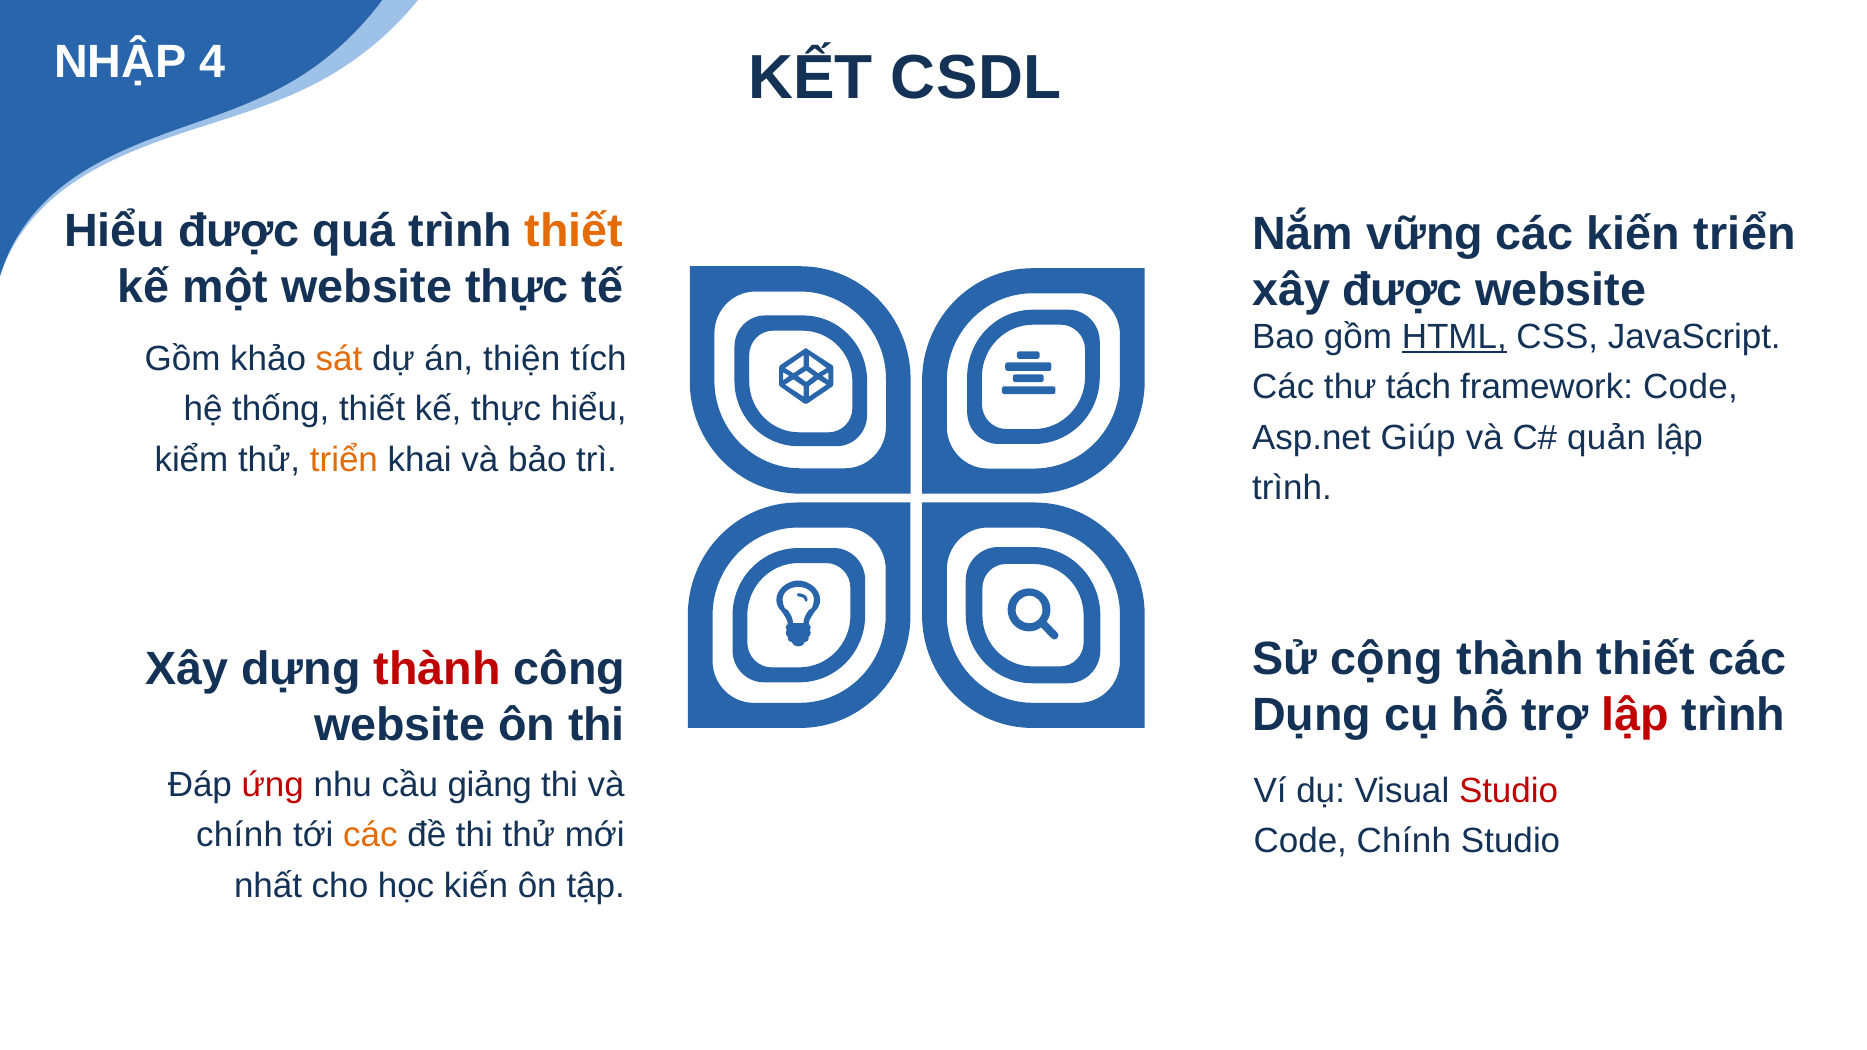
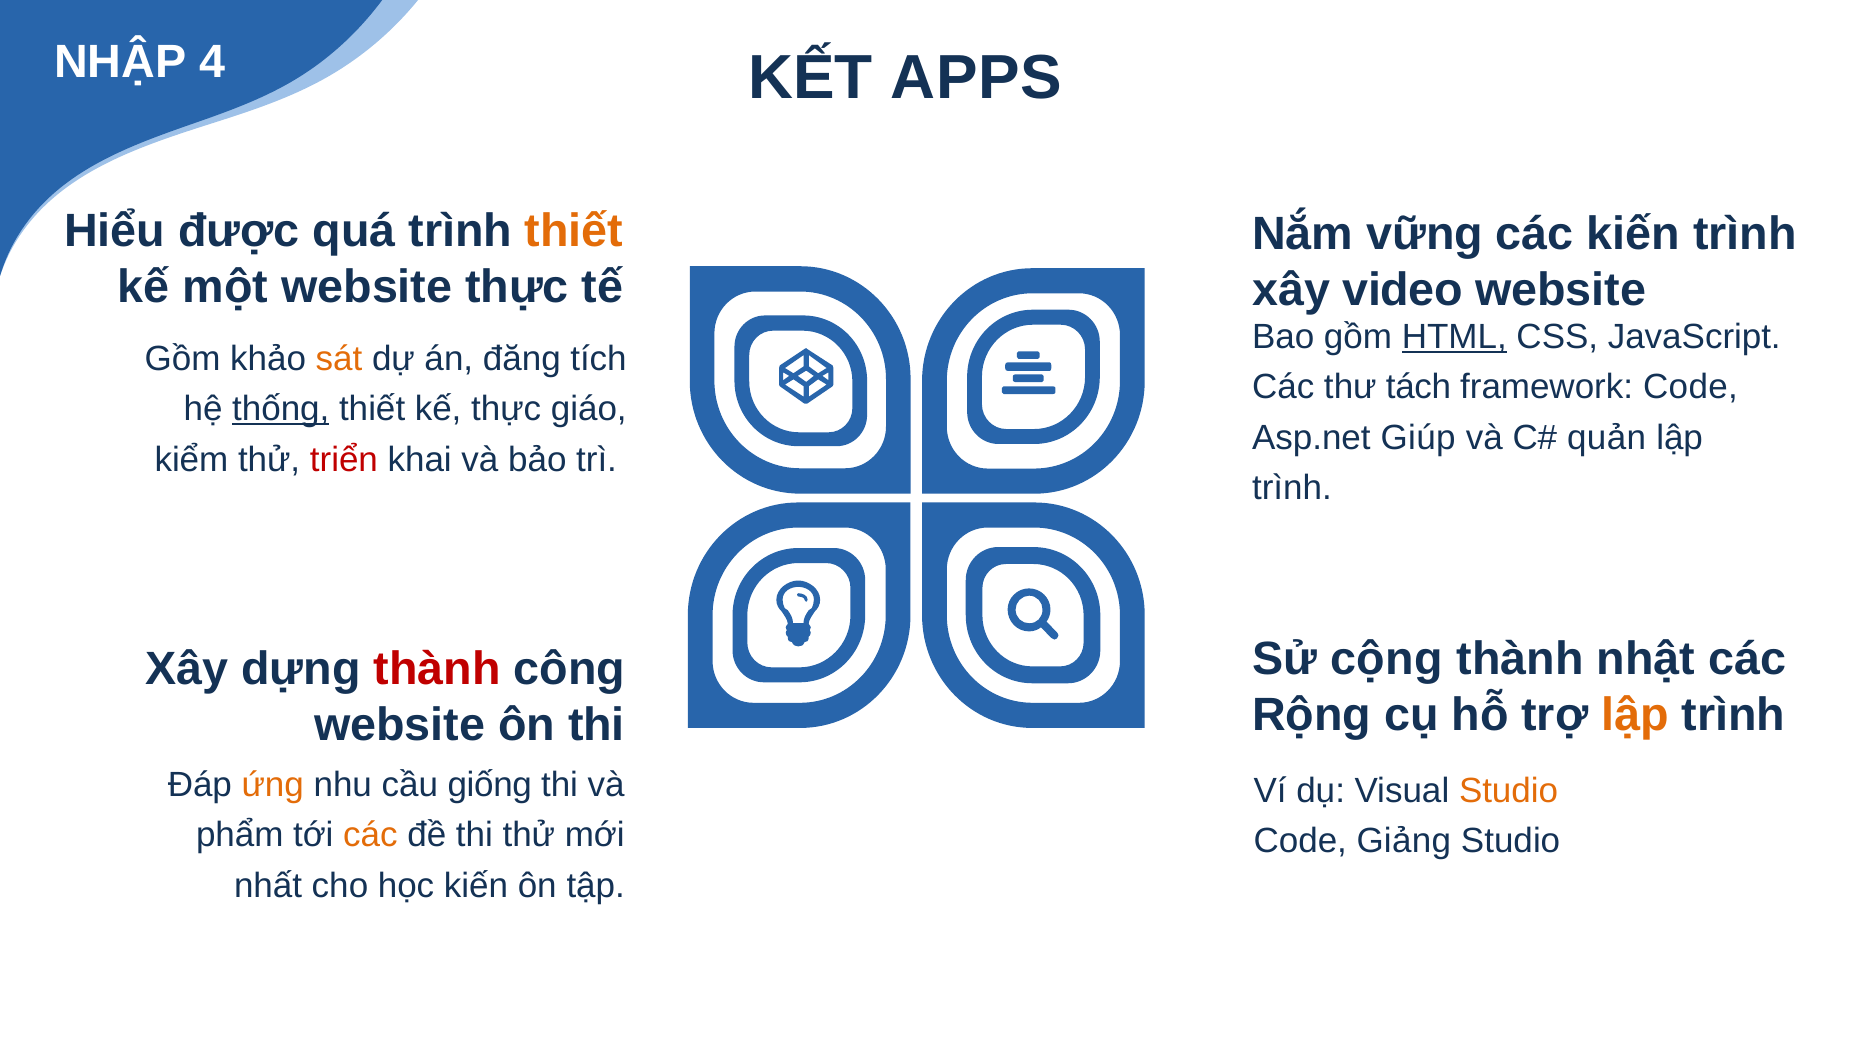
CSDL: CSDL -> APPS (976, 78)
kiến triển: triển -> trình (1745, 234)
xây được: được -> video (1403, 290)
thiện: thiện -> đăng (522, 359)
thống underline: none -> present (281, 409)
thực hiểu: hiểu -> giáo (589, 409)
triển colour: orange -> red (344, 460)
thành thiết: thiết -> nhật (1646, 660)
Dụng: Dụng -> Rộng (1312, 716)
lập colour: red -> orange (1635, 716)
ứng colour: red -> orange (273, 785)
giảng: giảng -> giống (490, 785)
Studio colour: red -> orange (1509, 791)
chính: chính -> phẩm (240, 835)
Code Chính: Chính -> Giảng (1404, 841)
